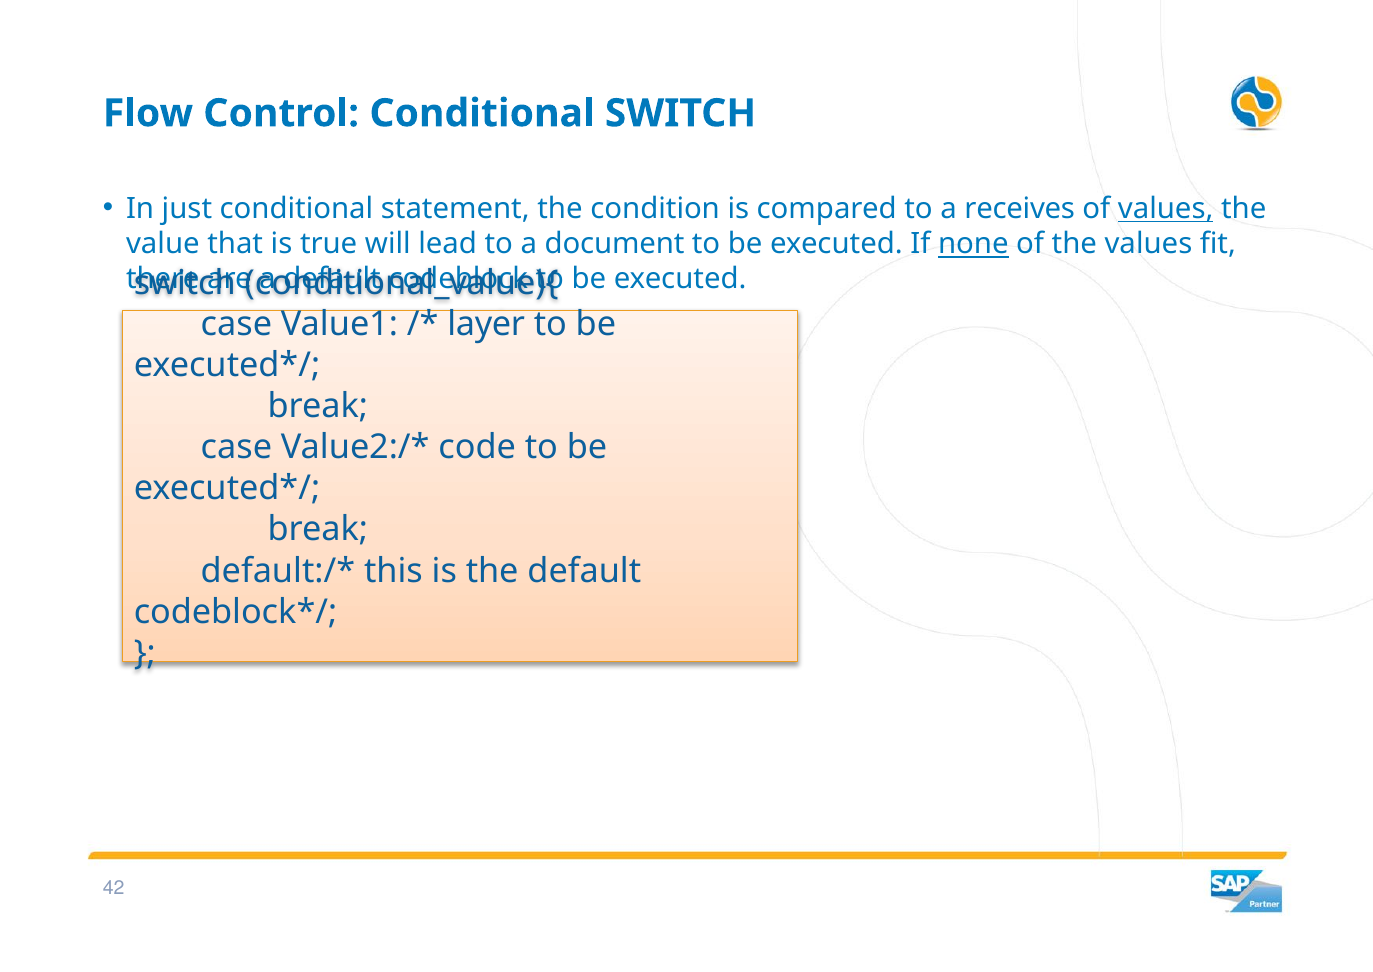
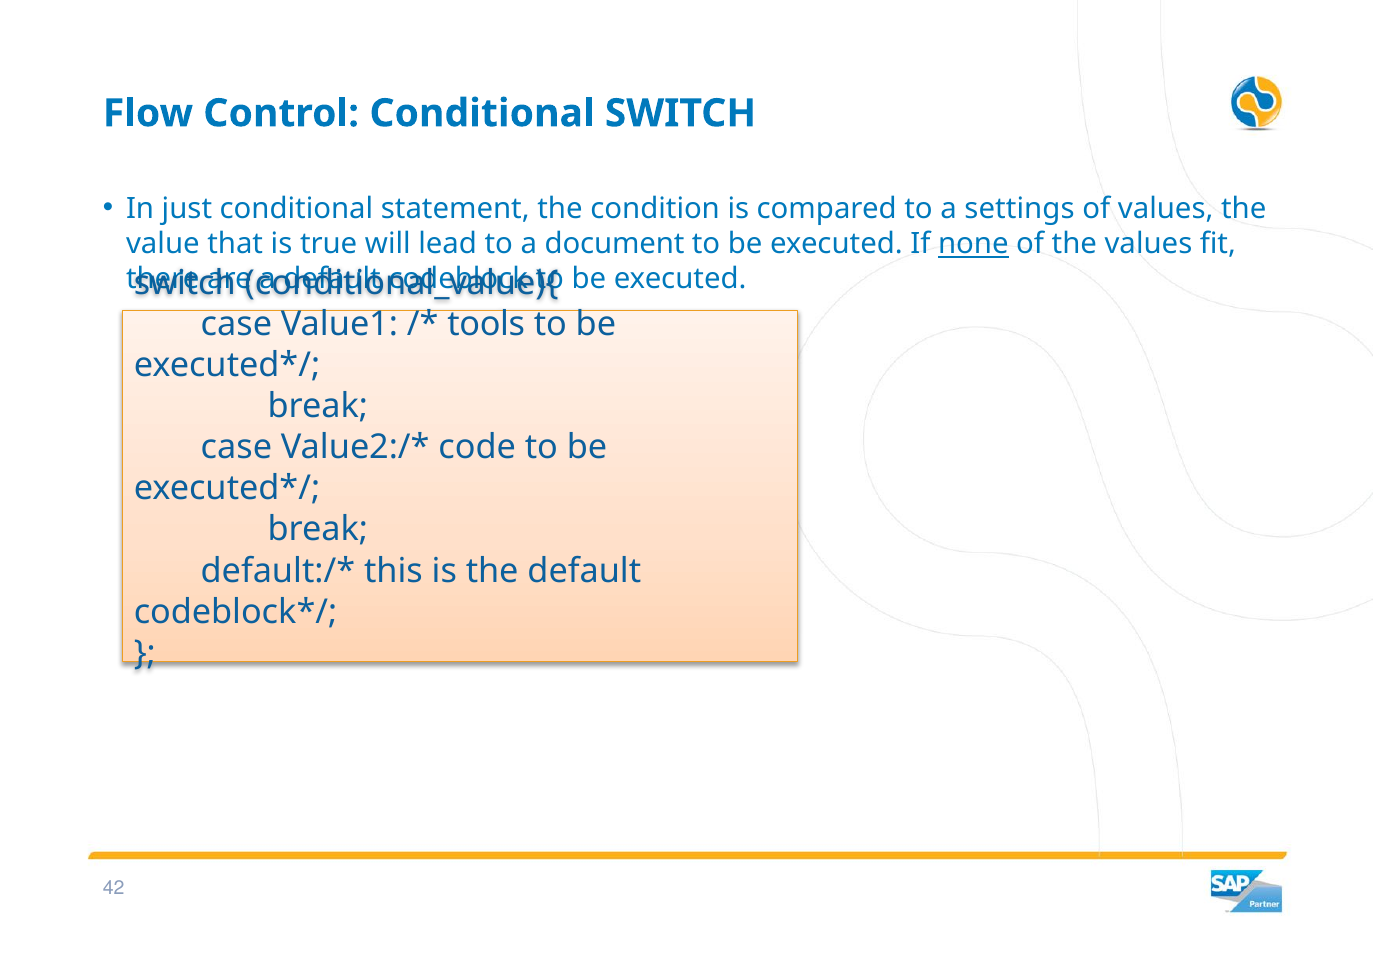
receives: receives -> settings (1020, 209)
values underline: present -> none (1166, 209)
layer: layer -> tools (486, 324)
